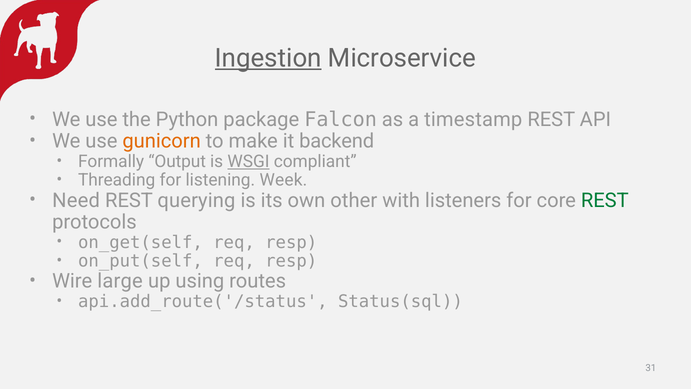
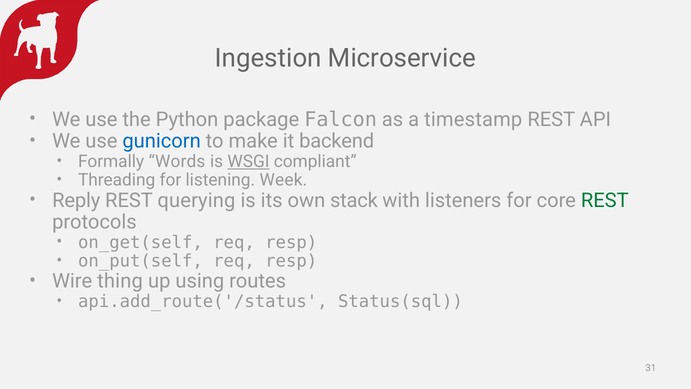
Ingestion underline: present -> none (268, 58)
gunicorn colour: orange -> blue (162, 141)
Output: Output -> Words (177, 161)
Need: Need -> Reply (76, 200)
other: other -> stack (354, 200)
large: large -> thing (120, 281)
